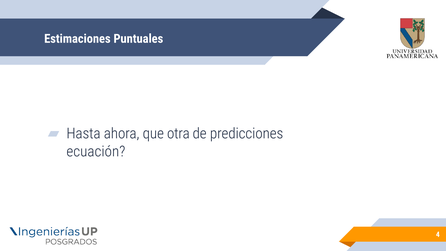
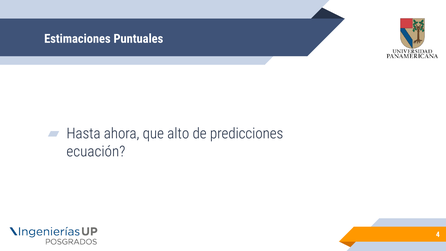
otra: otra -> alto (178, 134)
